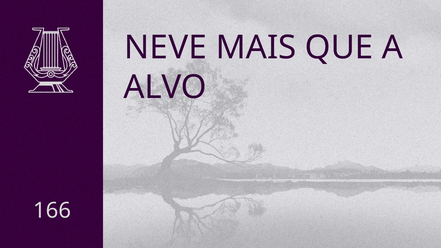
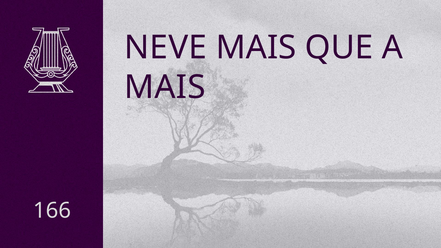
ALVO: ALVO -> MAIS (165, 87)
